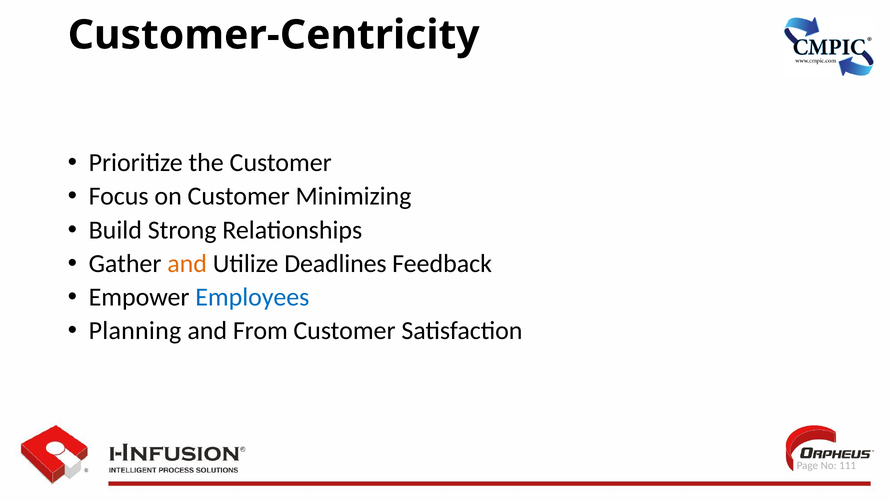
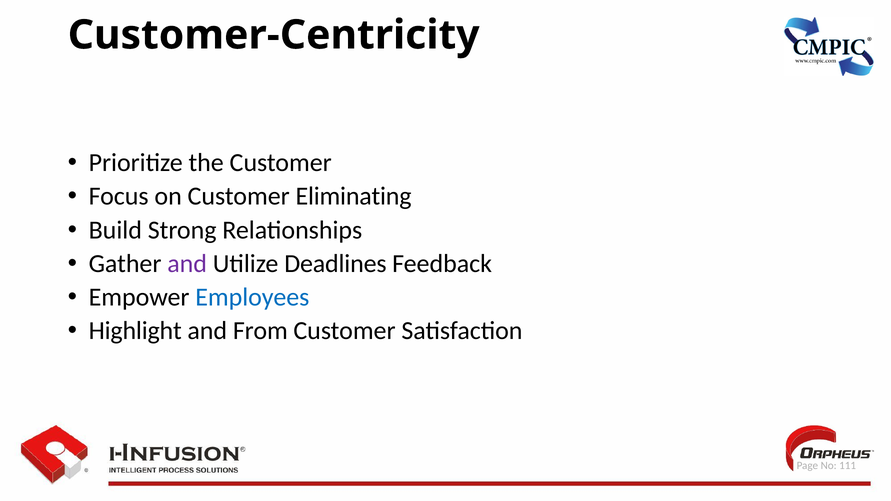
Minimizing: Minimizing -> Eliminating (354, 196)
and colour: orange -> purple (187, 264)
Planning: Planning -> Highlight (135, 331)
